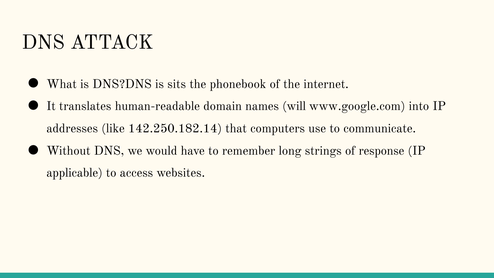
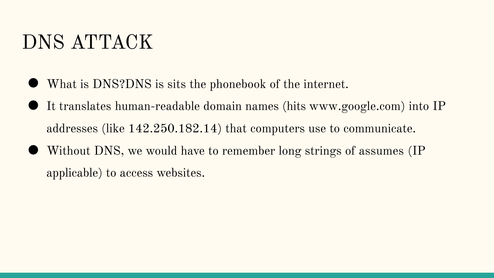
will: will -> hits (294, 106)
response: response -> assumes (381, 151)
